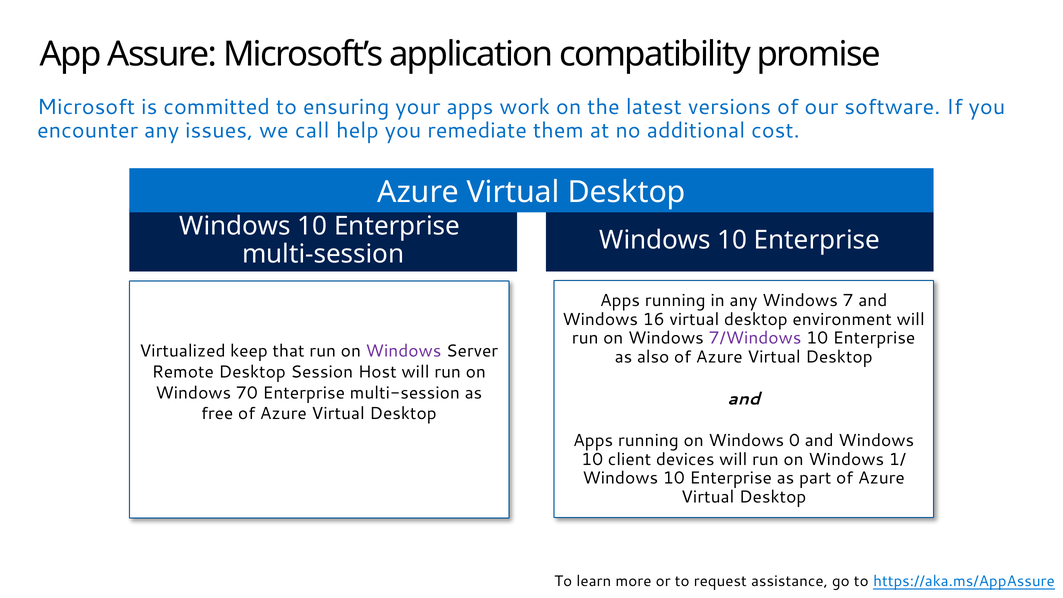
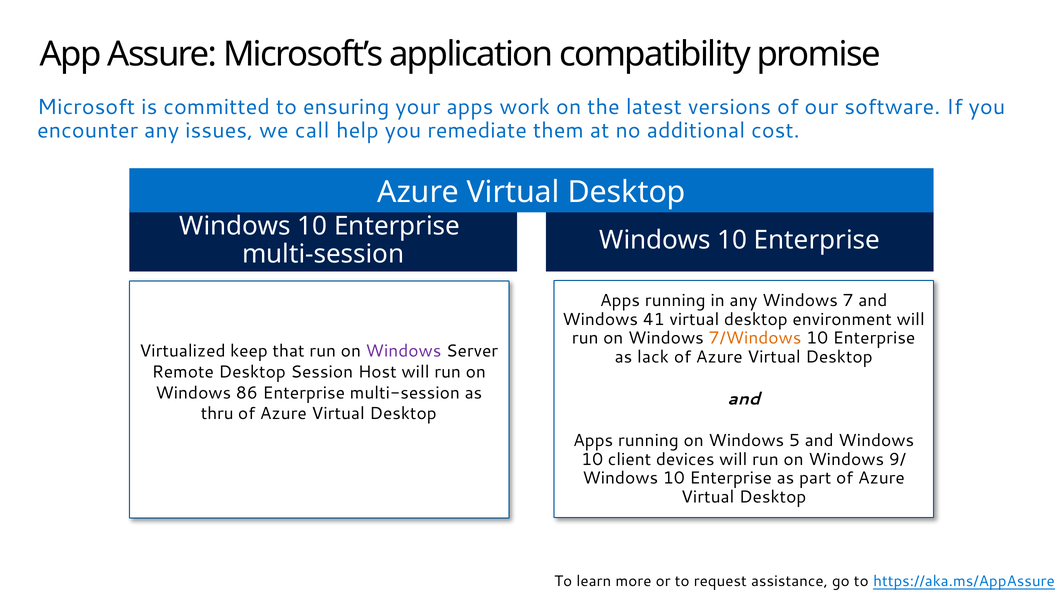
16: 16 -> 41 (654, 319)
7/Windows colour: purple -> orange (755, 338)
also: also -> lack (653, 357)
70: 70 -> 86 (247, 393)
free: free -> thru (217, 414)
0: 0 -> 5 (794, 441)
1/: 1/ -> 9/ (897, 459)
